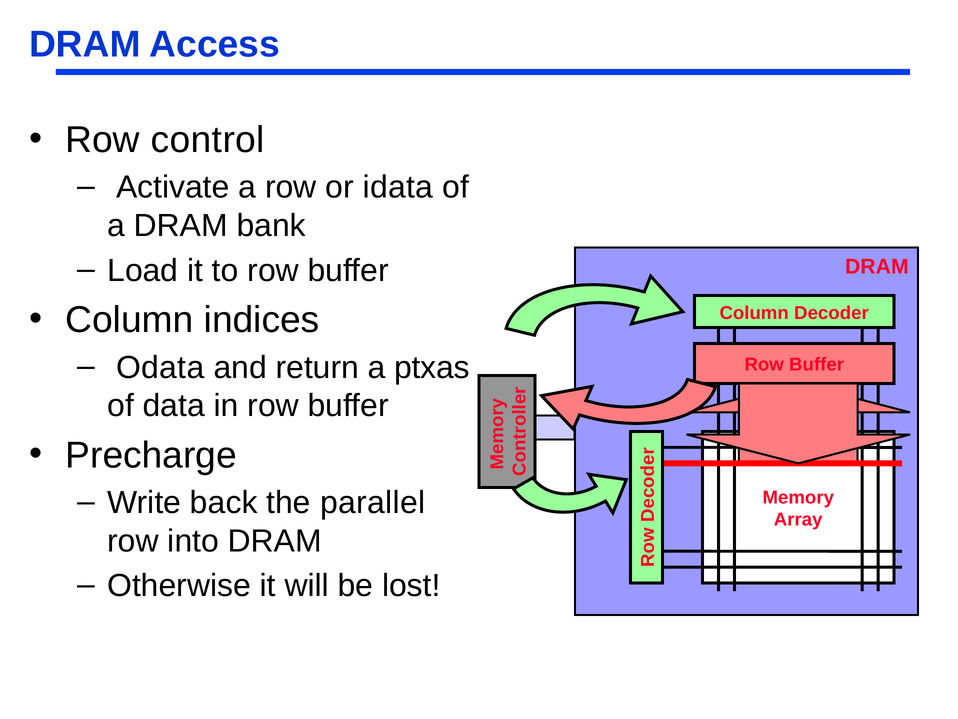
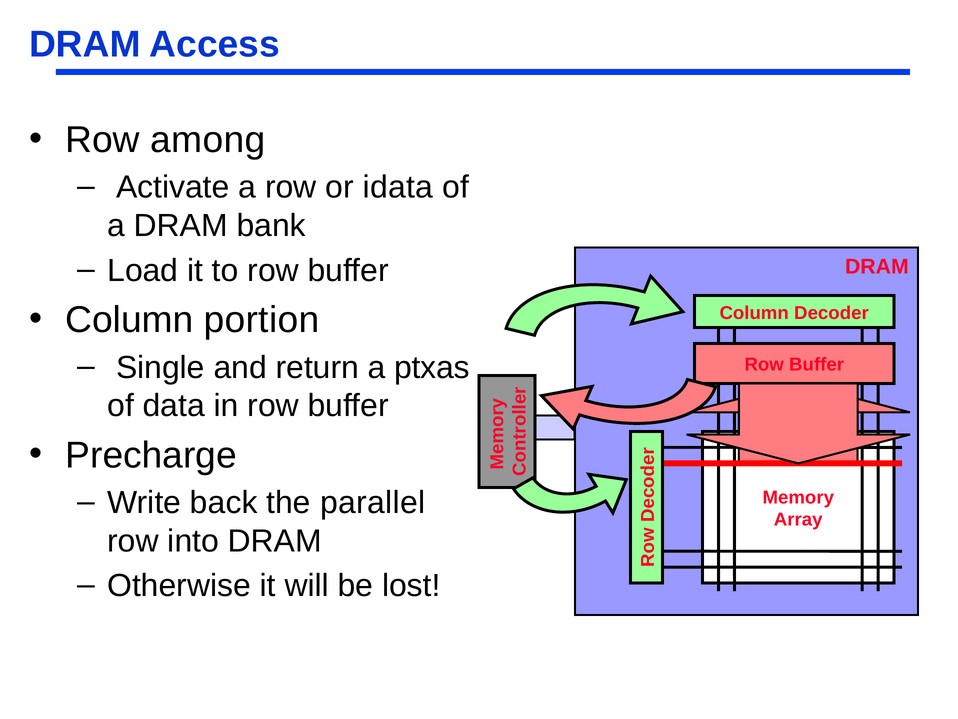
control: control -> among (208, 140)
indices: indices -> portion (262, 320)
Odata: Odata -> Single (160, 367)
